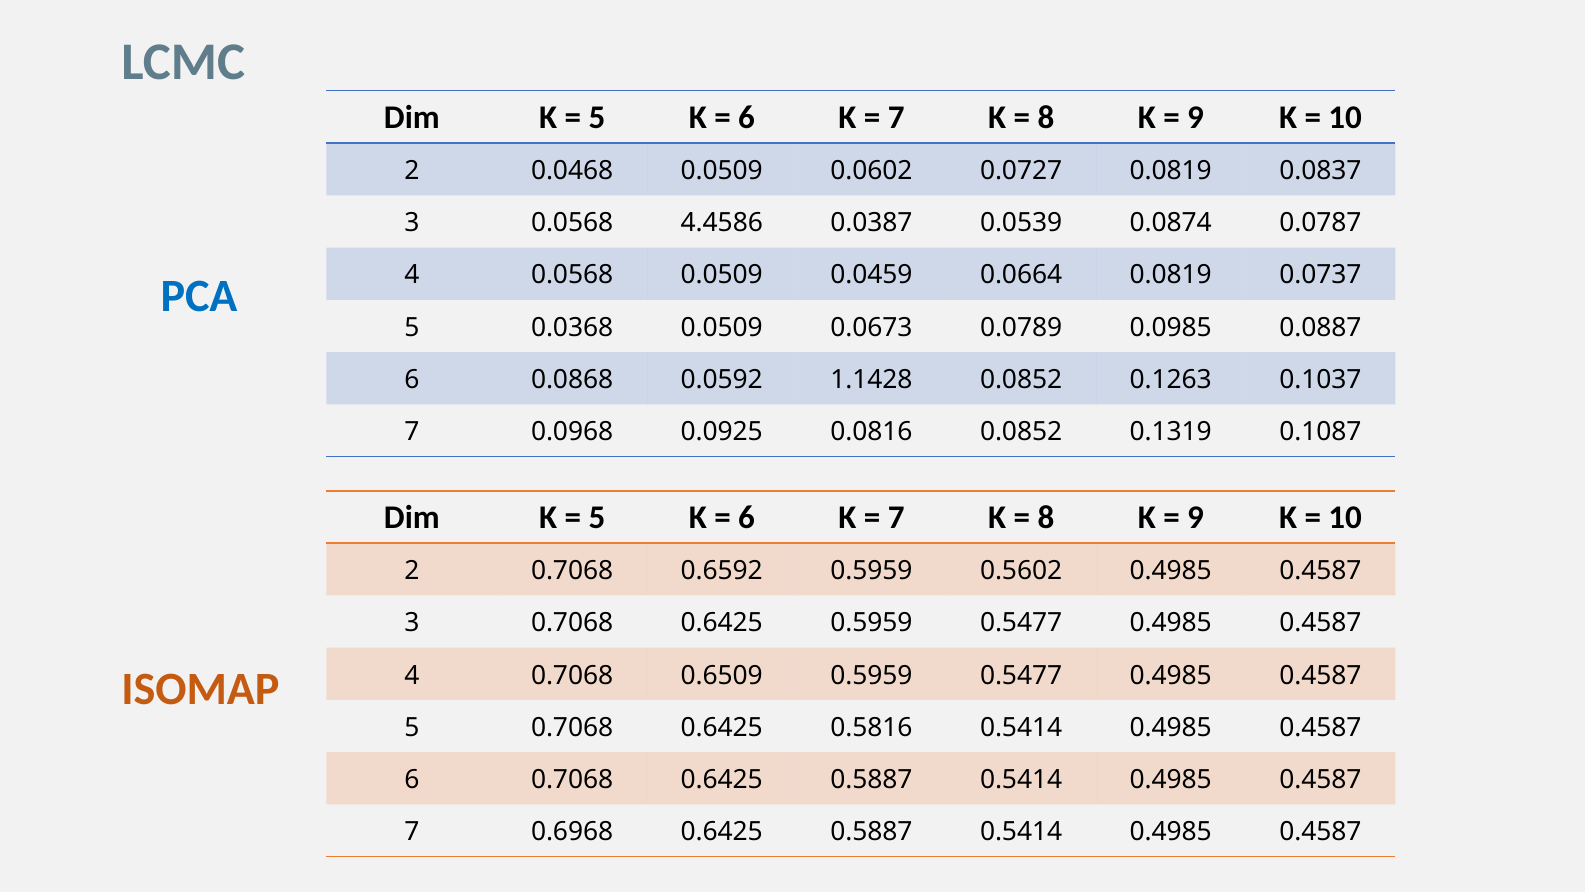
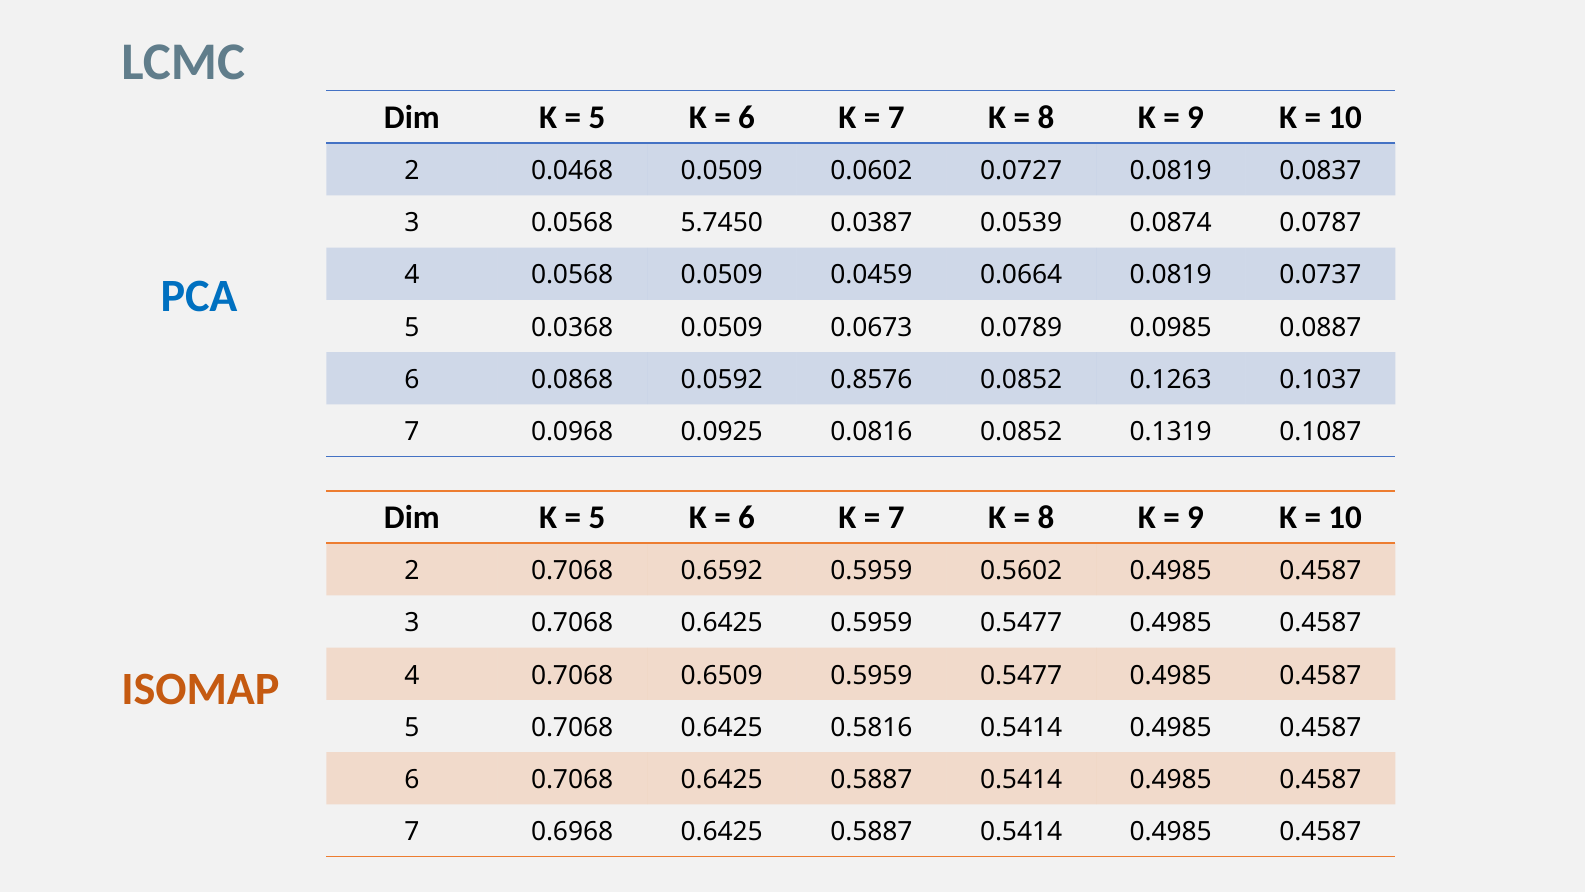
4.4586: 4.4586 -> 5.7450 (722, 223)
1.1428: 1.1428 -> 0.8576 (871, 379)
